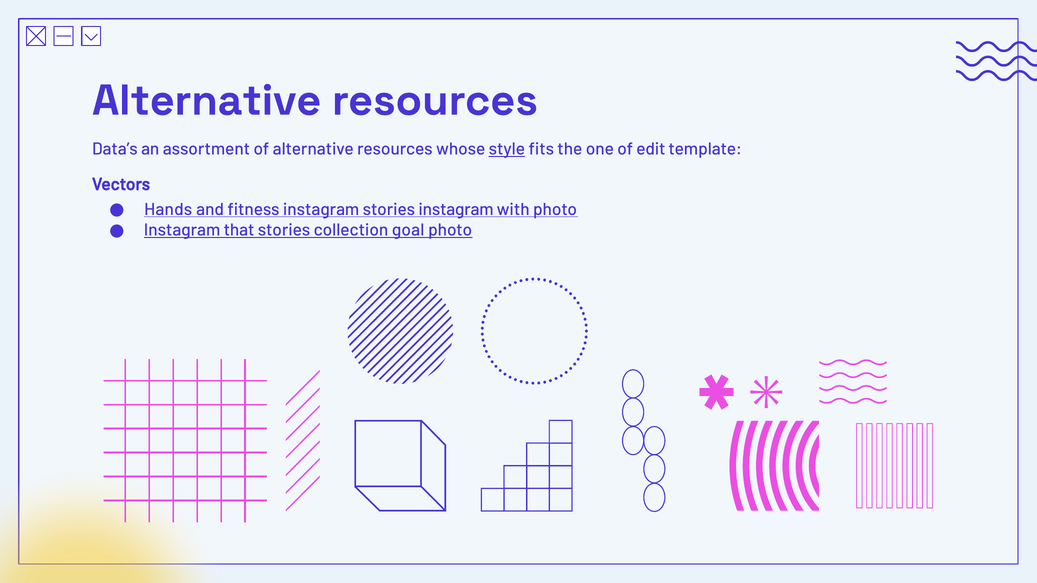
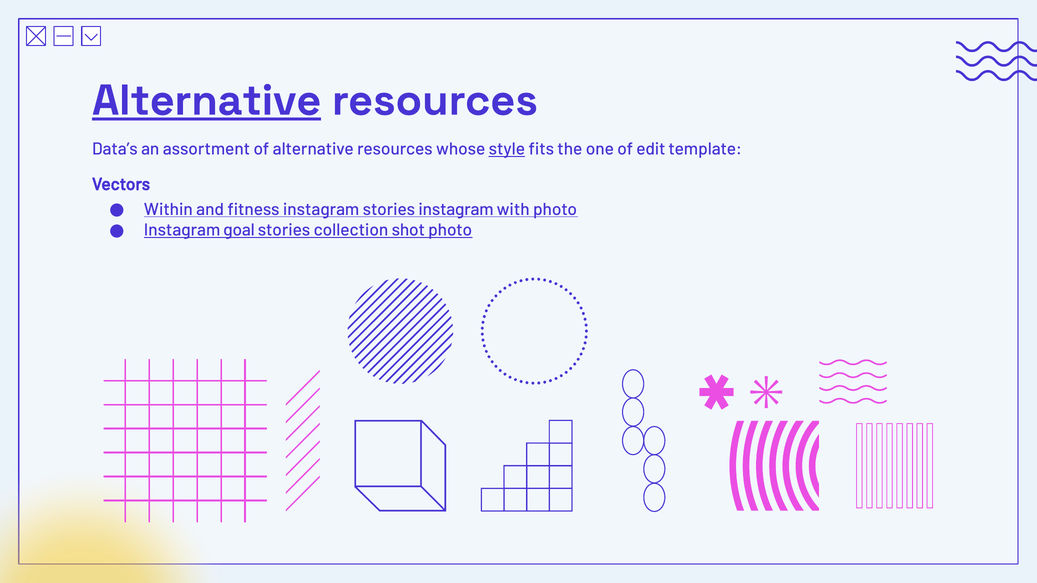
Alternative underline: none -> present (207, 101)
Hands: Hands -> Within (168, 209)
that: that -> goal (239, 230)
goal: goal -> shot (408, 230)
